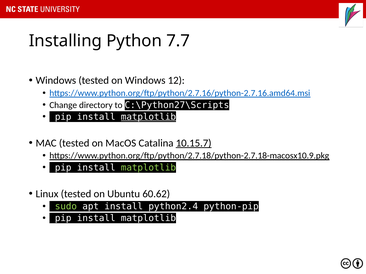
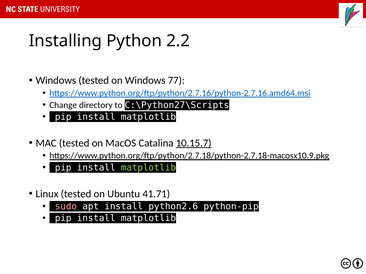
7.7: 7.7 -> 2.2 (178, 41)
12: 12 -> 77 (176, 81)
matplotlib underline: present -> none (148, 117)
60.62: 60.62 -> 41.71 (156, 194)
sudo colour: light green -> pink (66, 207)
python2.4: python2.4 -> python2.6 (173, 207)
